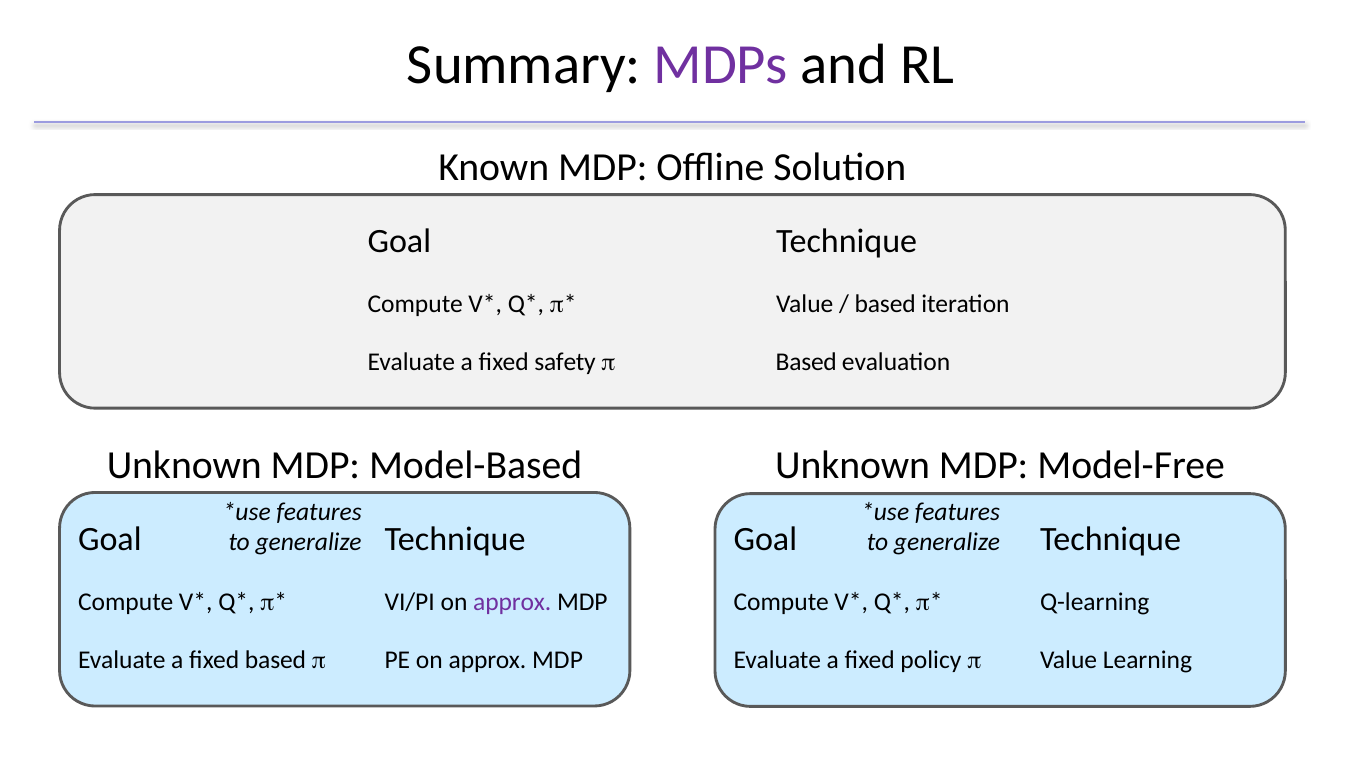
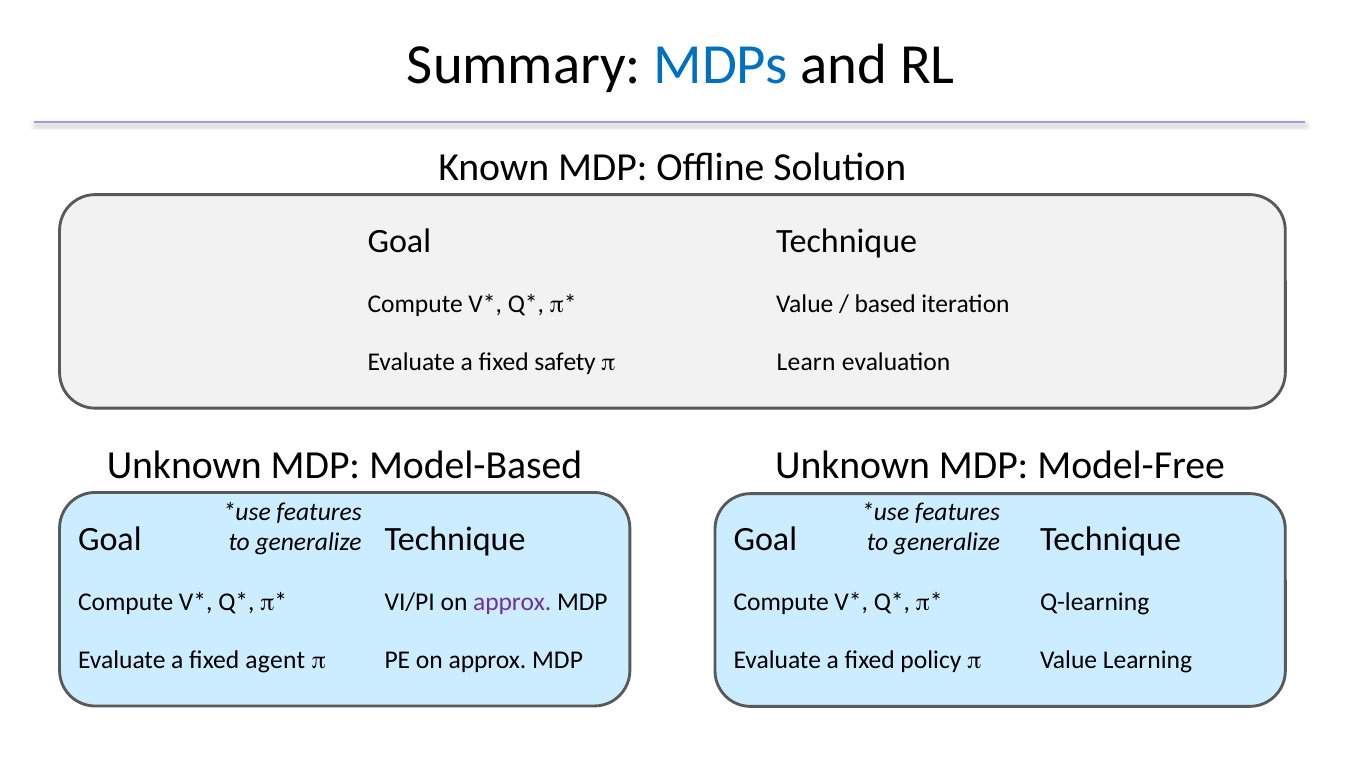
MDPs colour: purple -> blue (721, 65)
Based: Based -> Learn (806, 362)
fixed based: based -> agent (275, 660)
